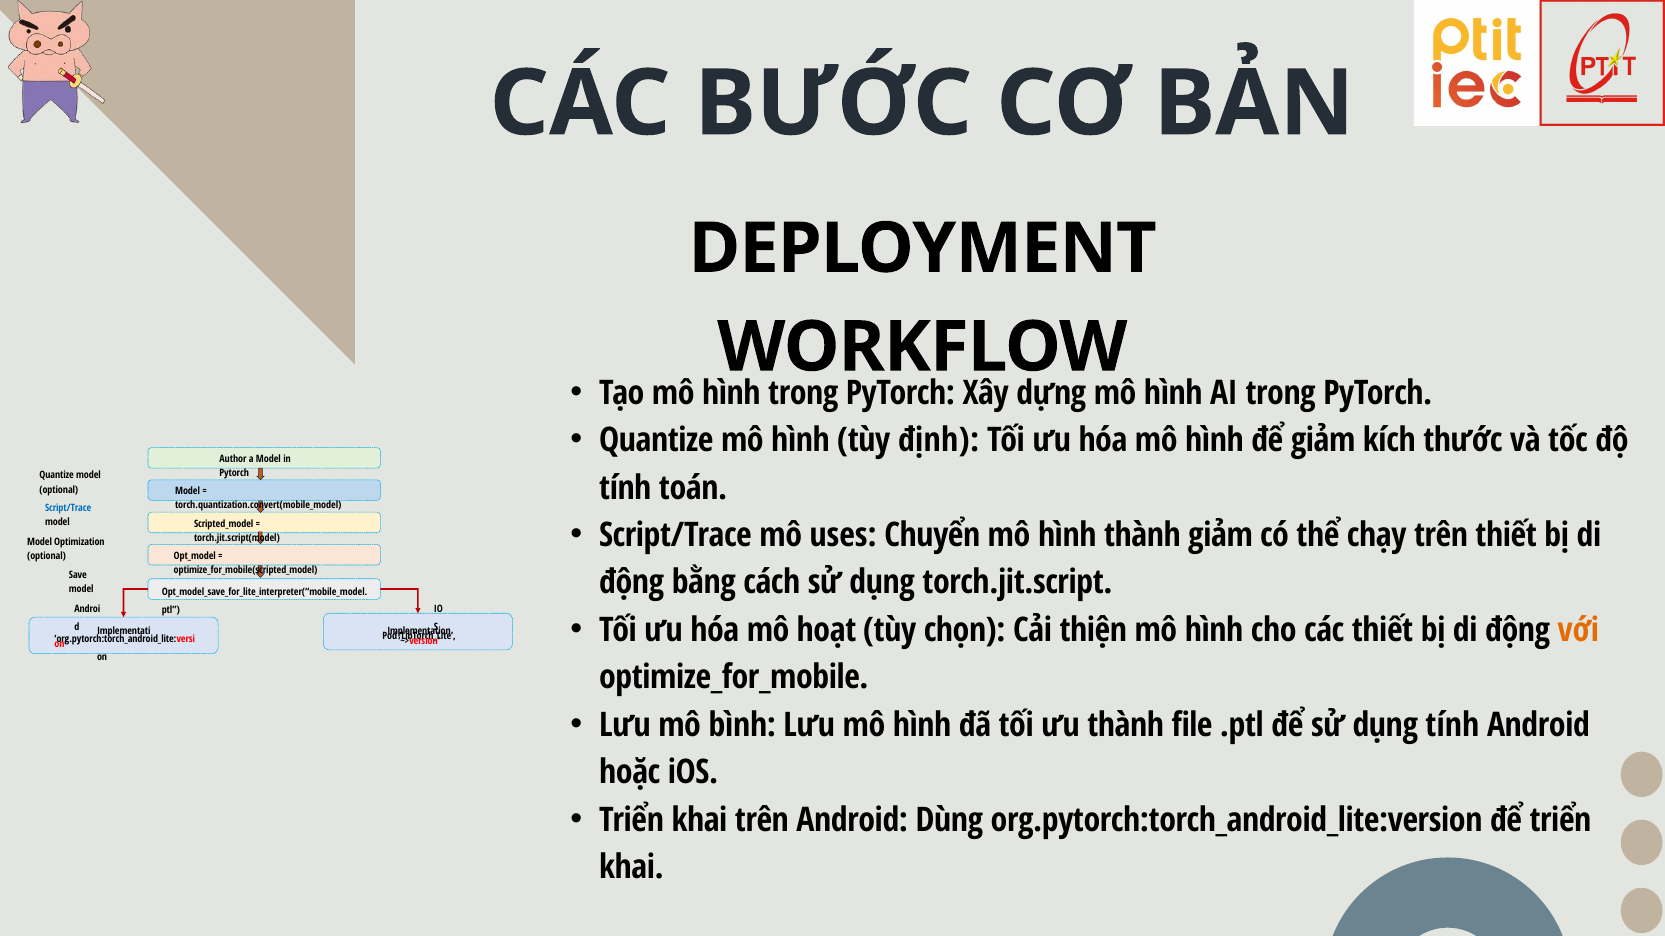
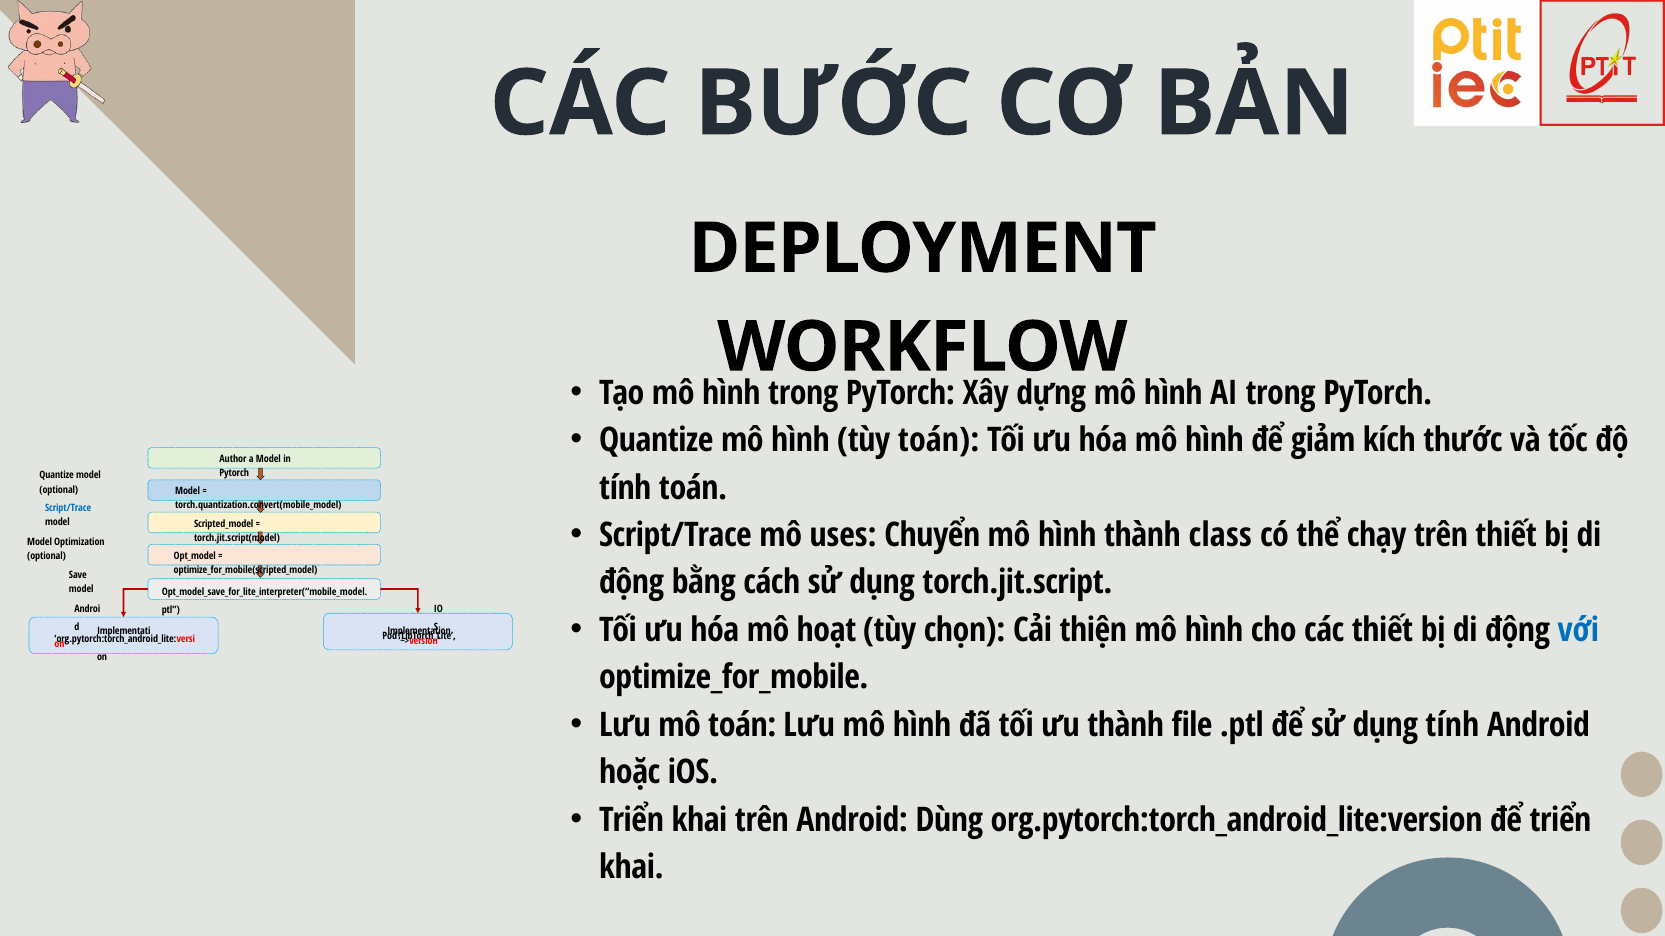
tùy định: định -> toán (939, 441)
thành giảm: giảm -> class (1220, 536)
với colour: orange -> blue (1578, 630)
mô bình: bình -> toán (742, 725)
